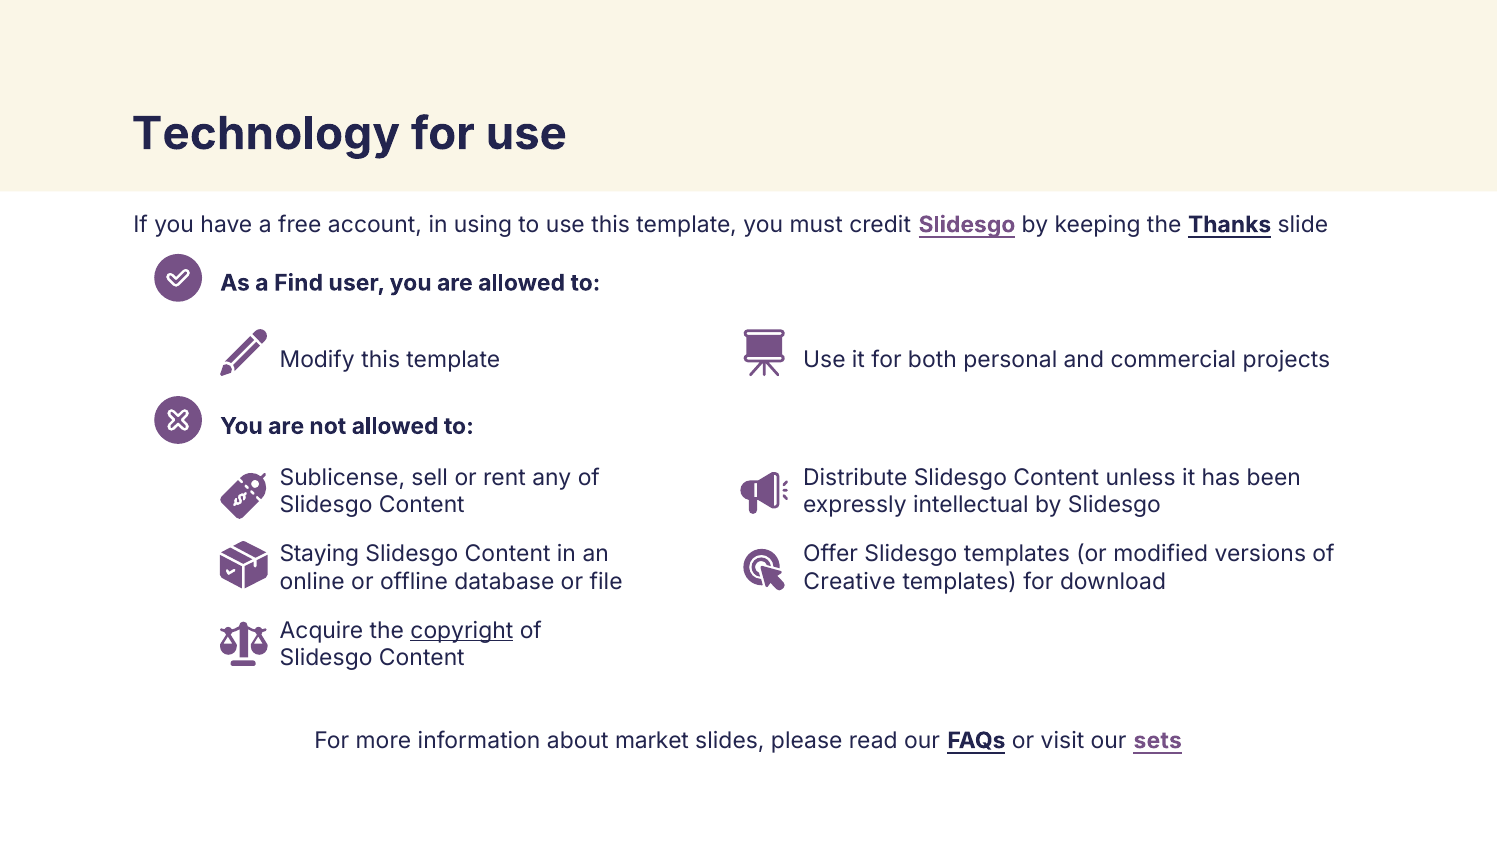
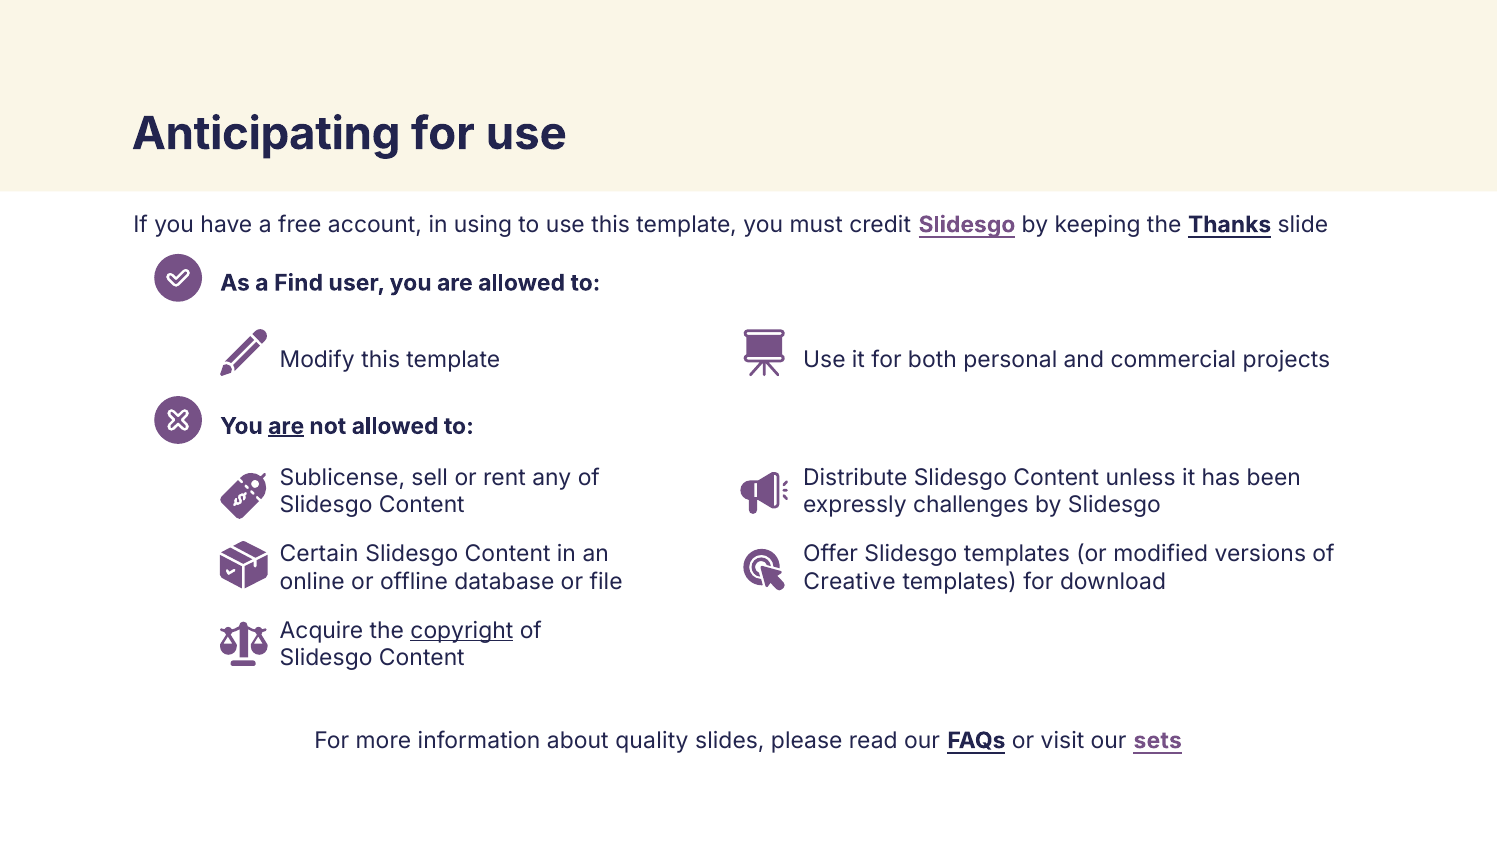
Technology: Technology -> Anticipating (266, 134)
are underline: none -> present (286, 426)
intellectual: intellectual -> challenges (971, 505)
Staying: Staying -> Certain (319, 554)
market: market -> quality (652, 741)
